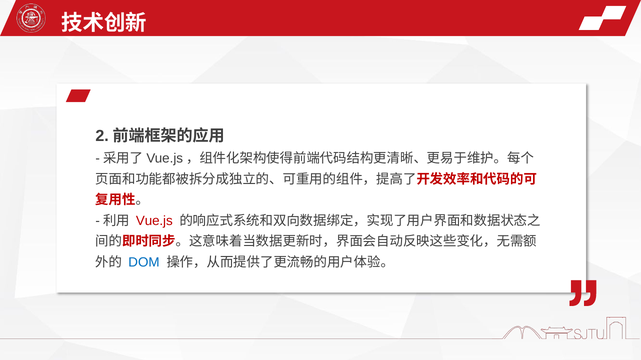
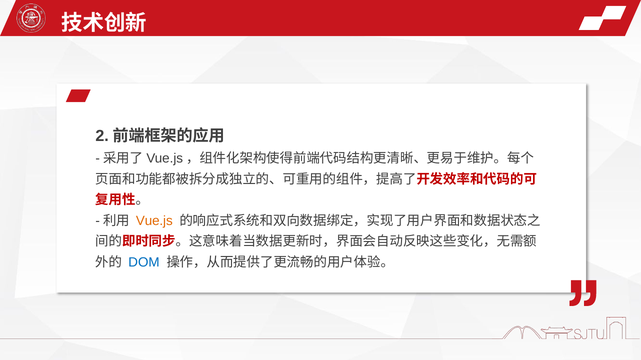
Vue.js colour: red -> orange (154, 221)
